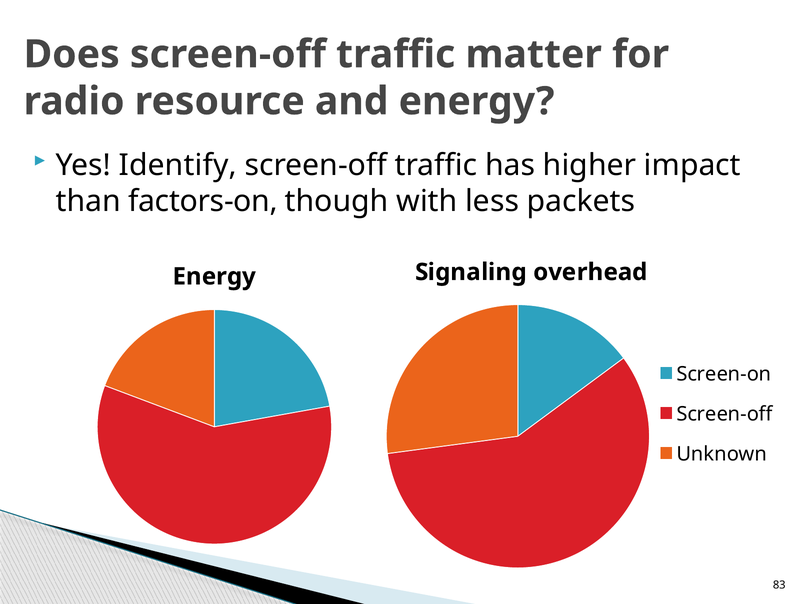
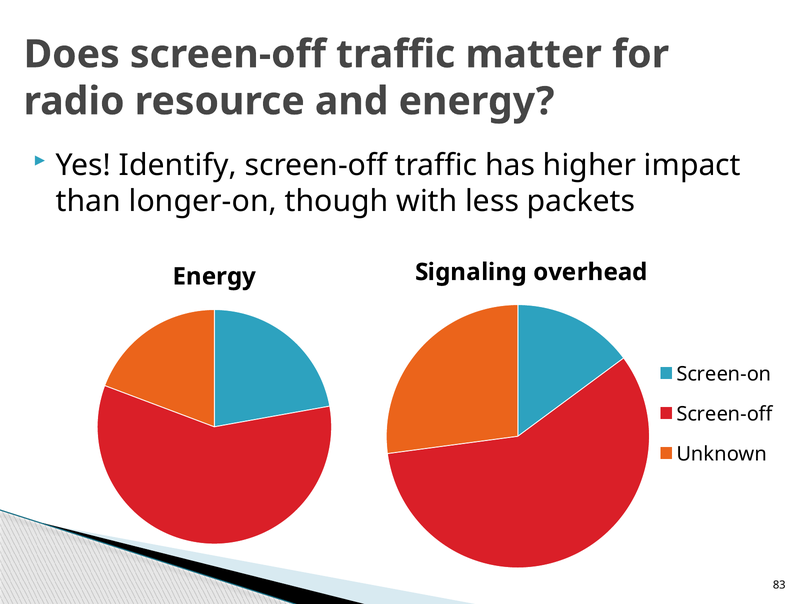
factors-on: factors-on -> longer-on (203, 201)
